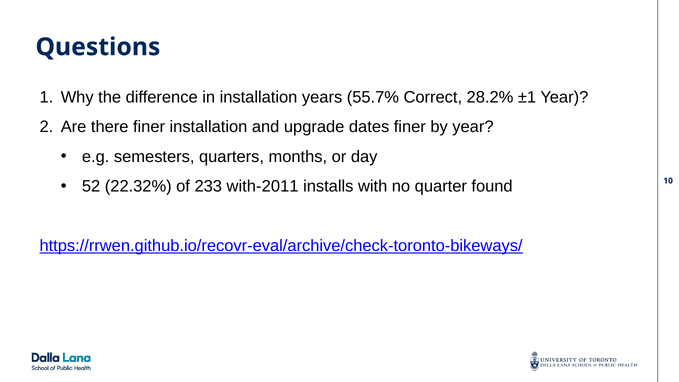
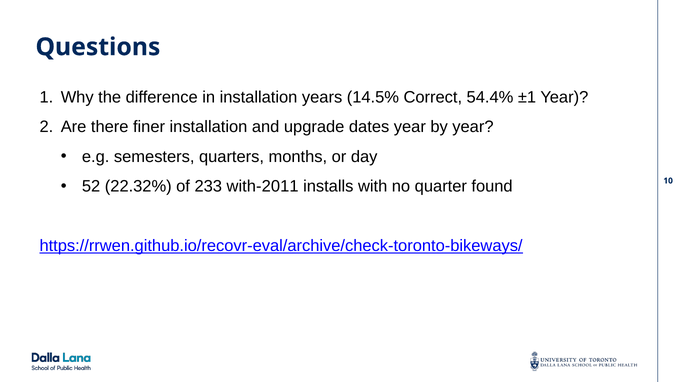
55.7%: 55.7% -> 14.5% (373, 97)
28.2%: 28.2% -> 54.4% (490, 97)
dates finer: finer -> year (410, 127)
